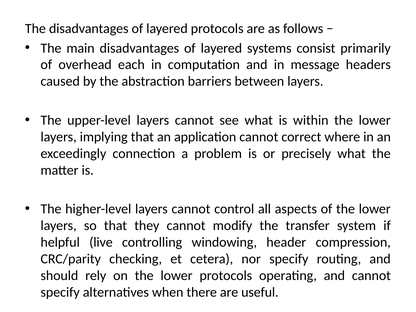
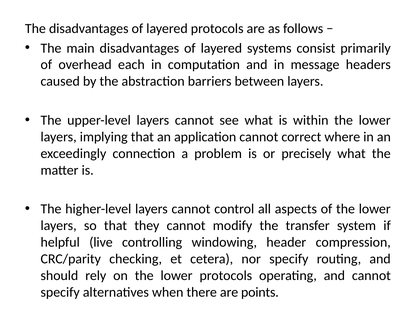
useful: useful -> points (260, 292)
